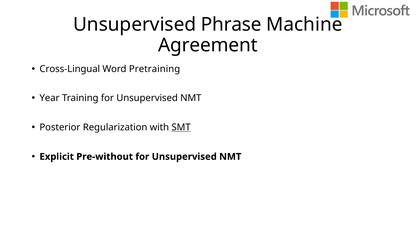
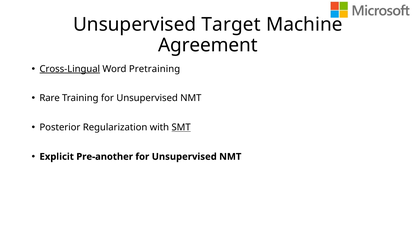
Phrase: Phrase -> Target (231, 25)
Cross-Lingual underline: none -> present (70, 69)
Year: Year -> Rare (50, 98)
Pre-without: Pre-without -> Pre-another (105, 157)
